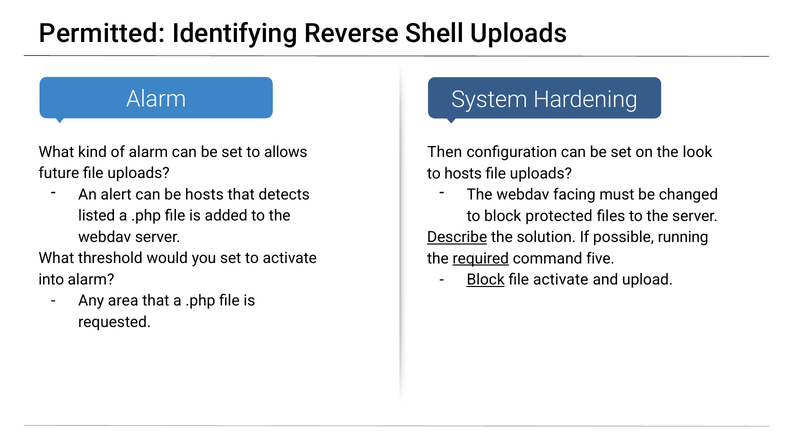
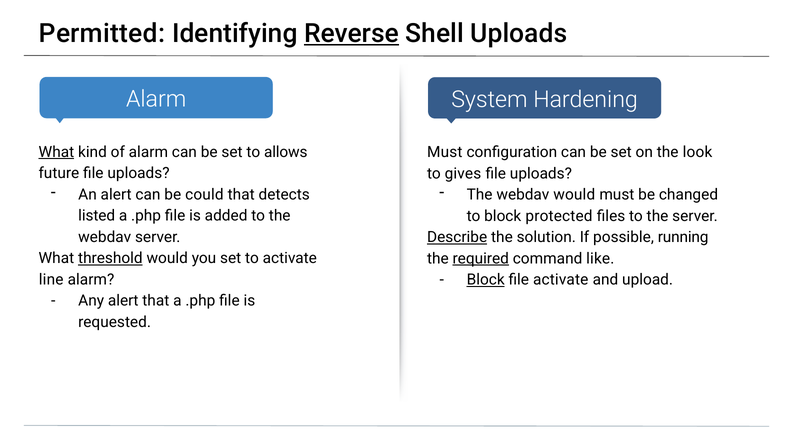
Reverse underline: none -> present (352, 34)
What underline: none -> present (56, 152)
Then: Then -> Must (445, 152)
to hosts: hosts -> gives (463, 174)
be hosts: hosts -> could (204, 195)
webdav facing: facing -> would (574, 195)
threshold underline: none -> present (110, 258)
five: five -> like (600, 259)
into: into -> line (51, 280)
Any area: area -> alert (123, 301)
